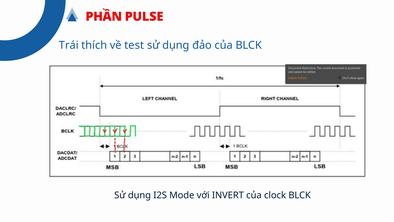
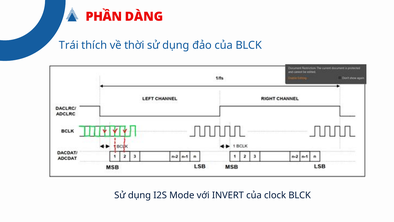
PULSE: PULSE -> DÀNG (144, 17)
test: test -> thời (134, 45)
